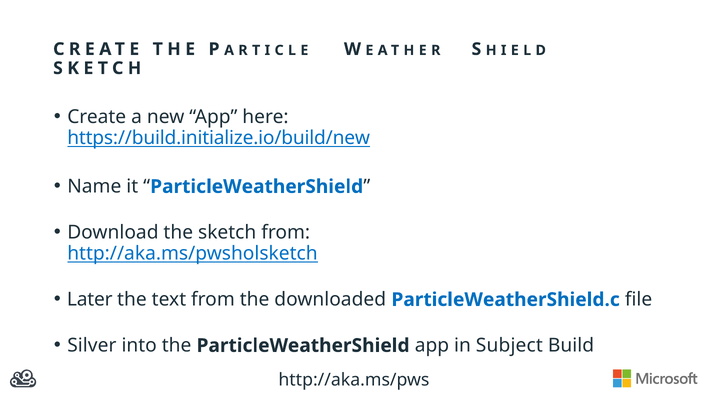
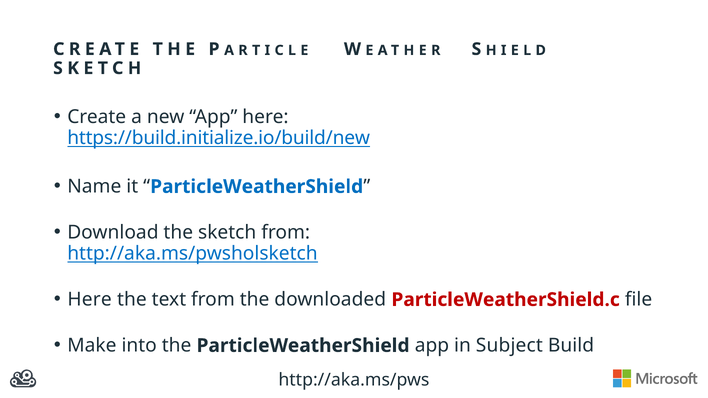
Later: Later -> Here (90, 300)
ParticleWeatherShield.c colour: blue -> red (506, 300)
Silver: Silver -> Make (92, 346)
